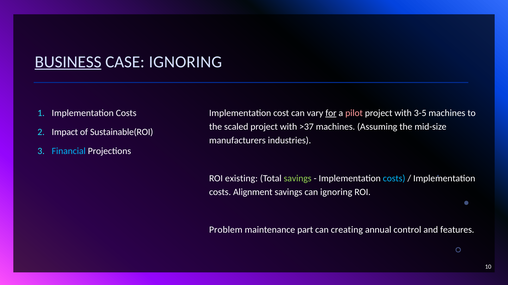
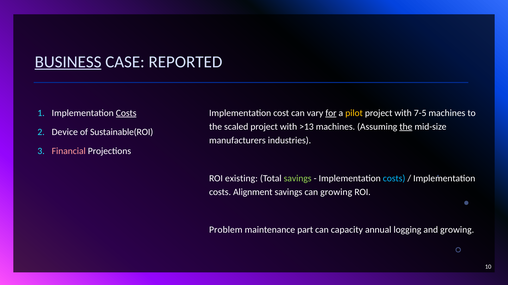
CASE IGNORING: IGNORING -> REPORTED (185, 62)
Costs underline: none -> present (126, 113)
pilot colour: pink -> yellow (354, 113)
3-5: 3-5 -> 7-5 (420, 113)
>37: >37 -> >13 (307, 127)
the underline: none -> present (406, 127)
Impact: Impact -> Device (65, 132)
Financial colour: light blue -> pink (69, 151)
can ignoring: ignoring -> growing (336, 192)
creating: creating -> capacity (347, 230)
control: control -> logging (407, 230)
and features: features -> growing (457, 230)
